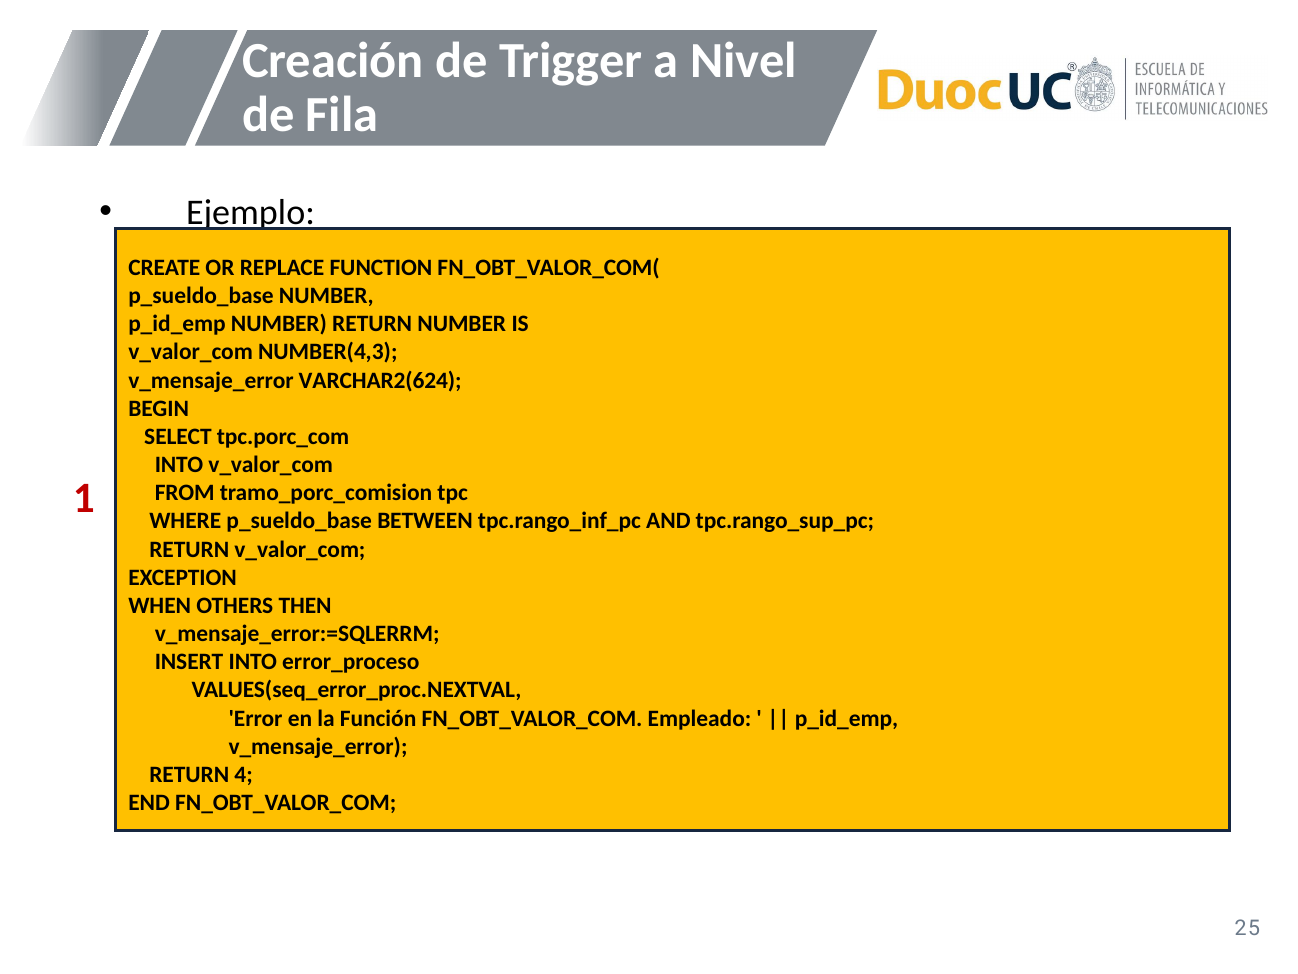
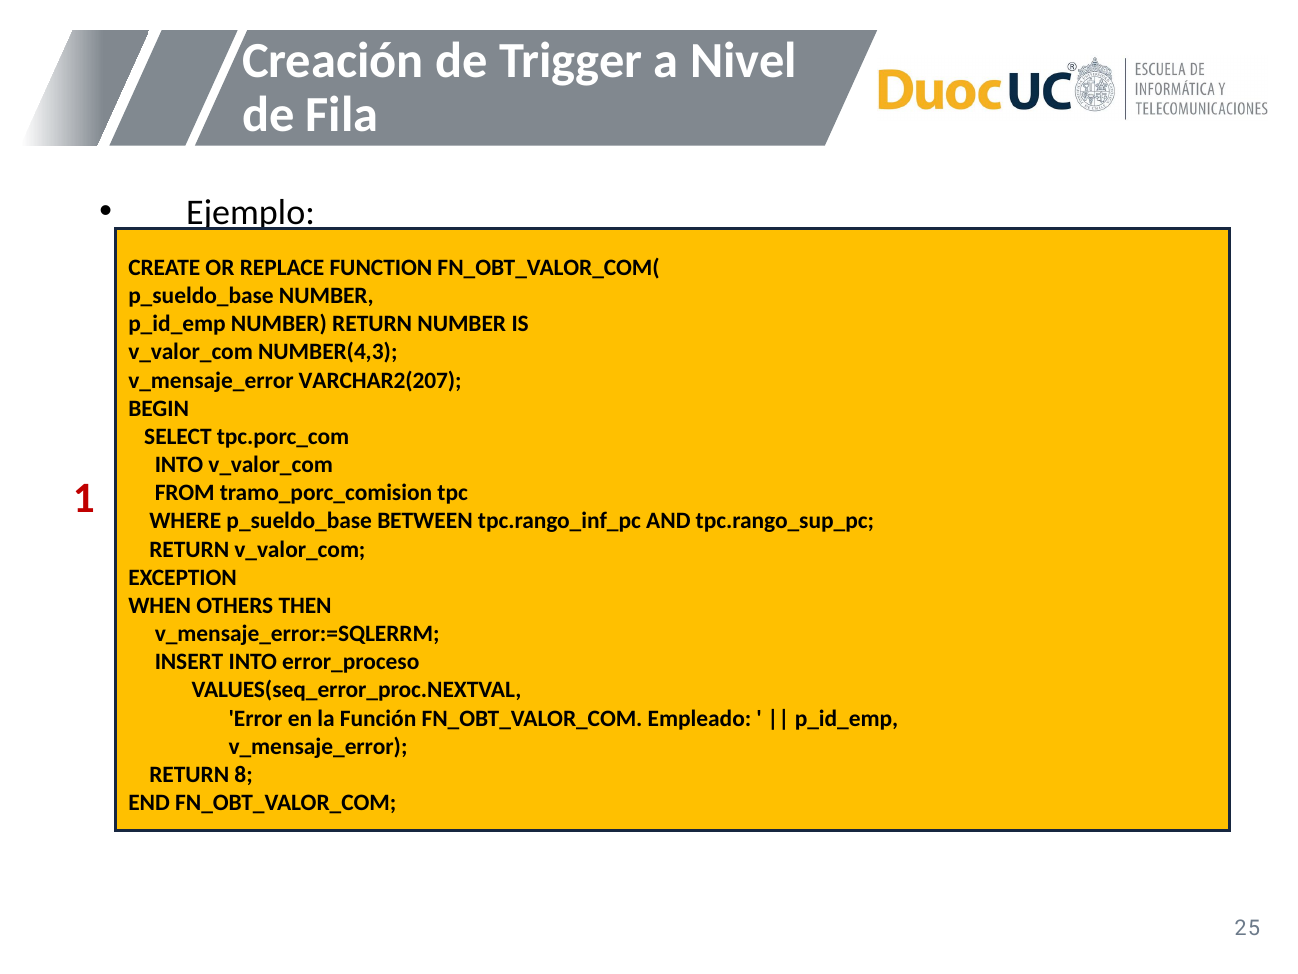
VARCHAR2(624: VARCHAR2(624 -> VARCHAR2(207 (380, 380)
4: 4 -> 8 (244, 774)
